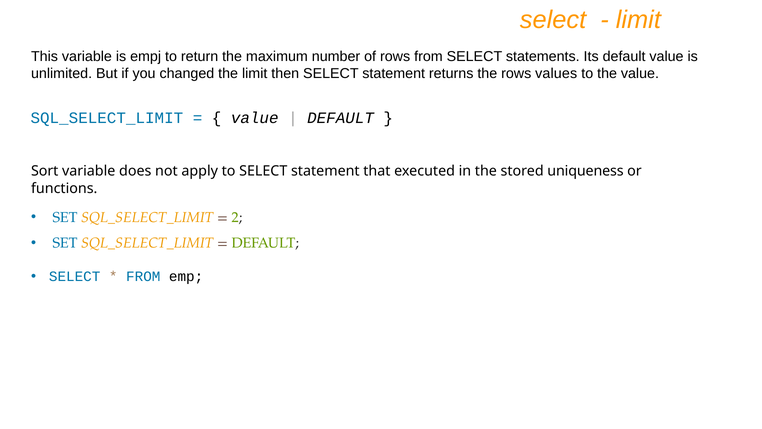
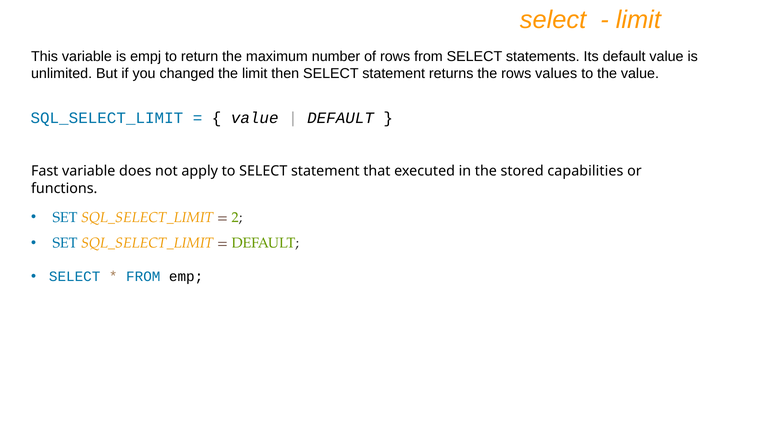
Sort: Sort -> Fast (45, 171)
uniqueness: uniqueness -> capabilities (585, 171)
